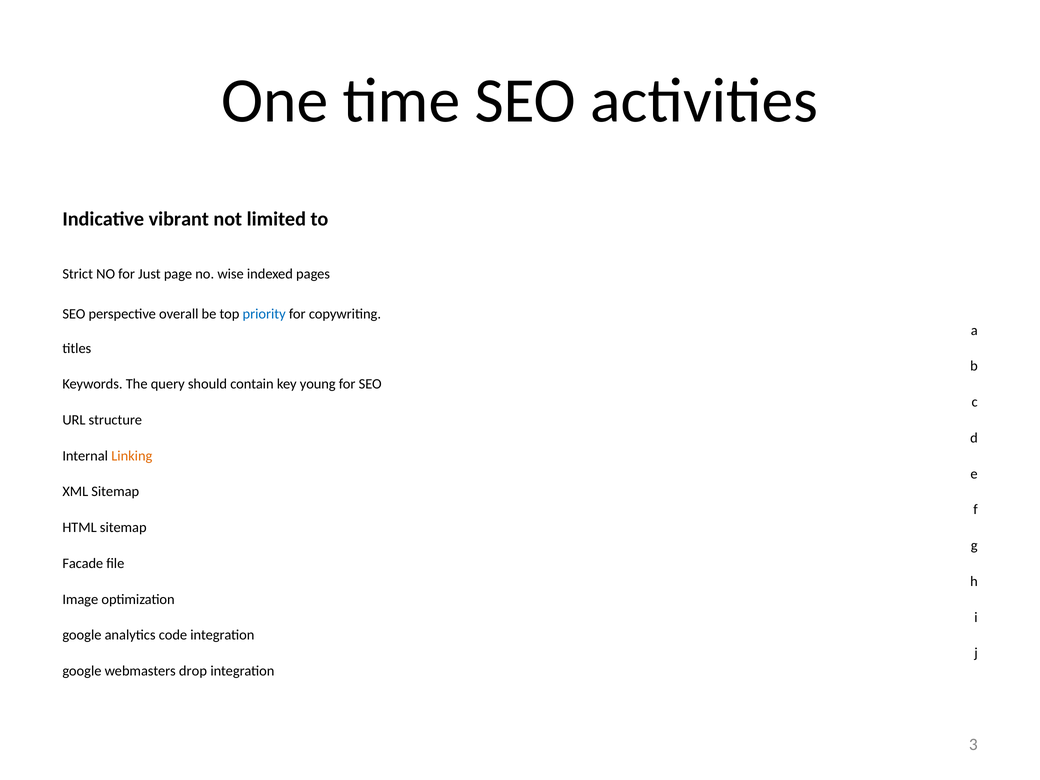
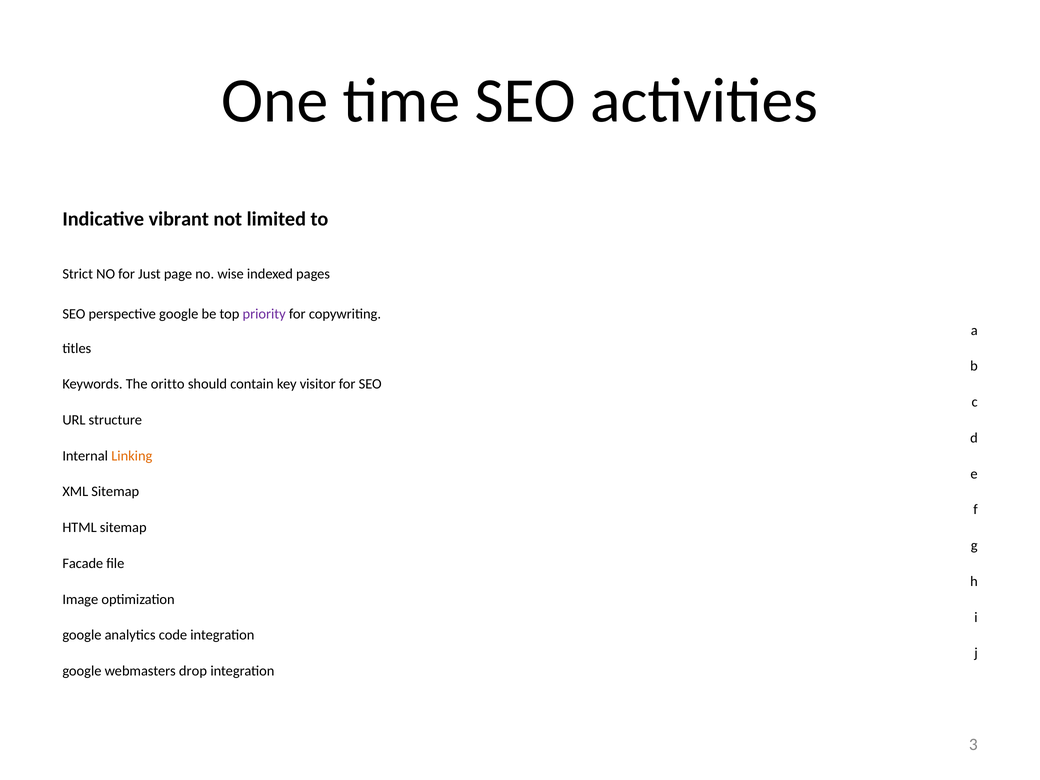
perspective overall: overall -> google (179, 314)
priority colour: blue -> purple (264, 314)
query: query -> oritto (168, 384)
young: young -> visitor (318, 384)
